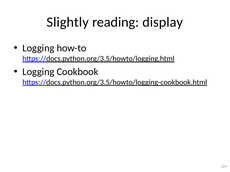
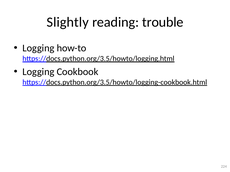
display: display -> trouble (163, 22)
